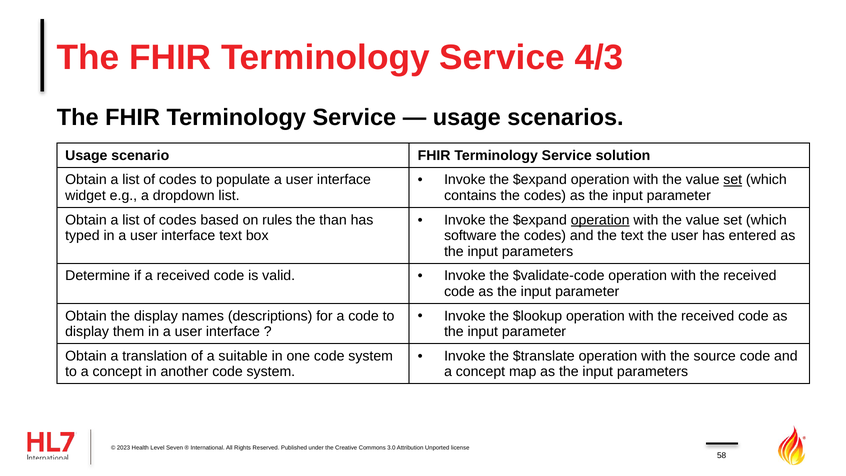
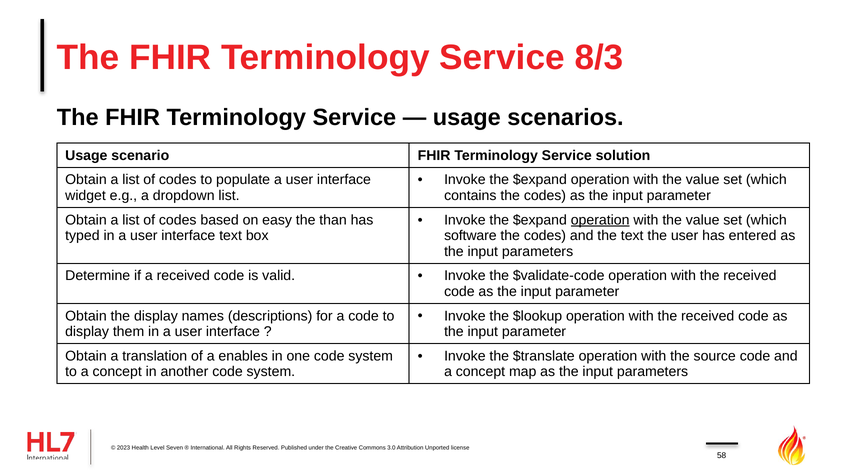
4/3: 4/3 -> 8/3 (599, 58)
set underline: present -> none (733, 180)
rules: rules -> easy (277, 220)
suitable: suitable -> enables (243, 356)
